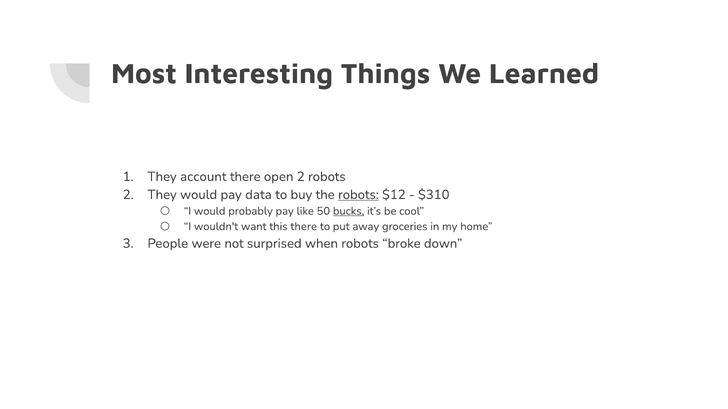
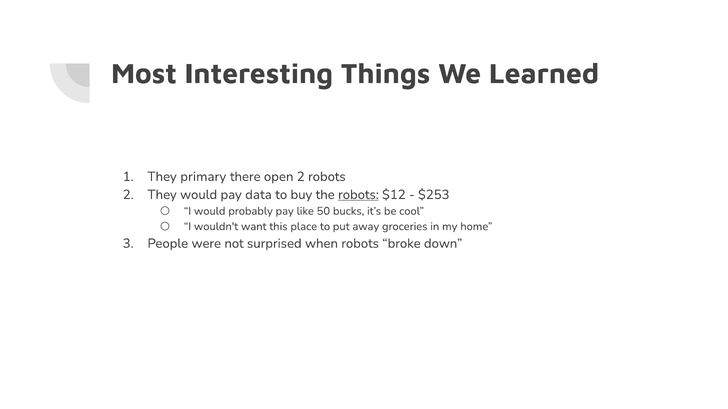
account: account -> primary (203, 177)
$310: $310 -> $253 (434, 195)
bucks underline: present -> none (349, 211)
this there: there -> place (304, 227)
